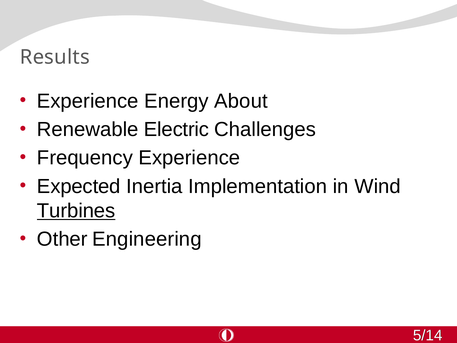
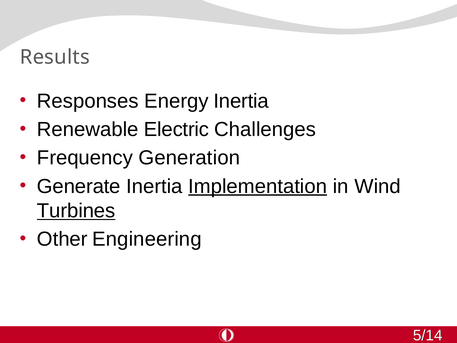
Experience: Experience -> Responses (88, 101)
Energy About: About -> Inertia (241, 101)
Frequency Experience: Experience -> Generation (189, 158)
Expected: Expected -> Generate (79, 186)
Implementation underline: none -> present (258, 186)
